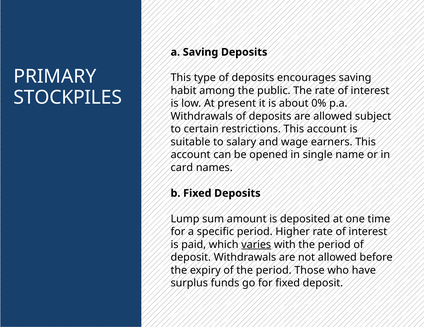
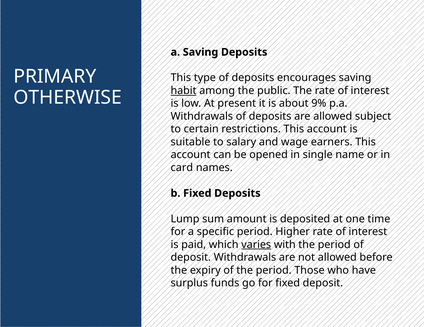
habit underline: none -> present (184, 91)
STOCKPILES: STOCKPILES -> OTHERWISE (68, 98)
0%: 0% -> 9% (319, 104)
